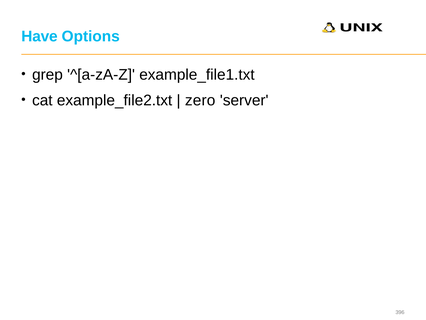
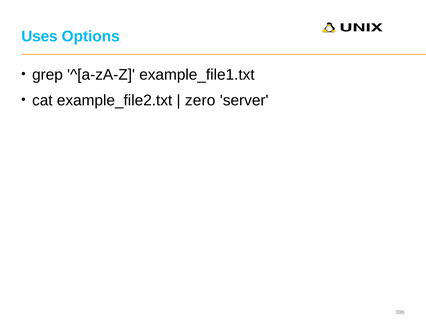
Have: Have -> Uses (39, 36)
